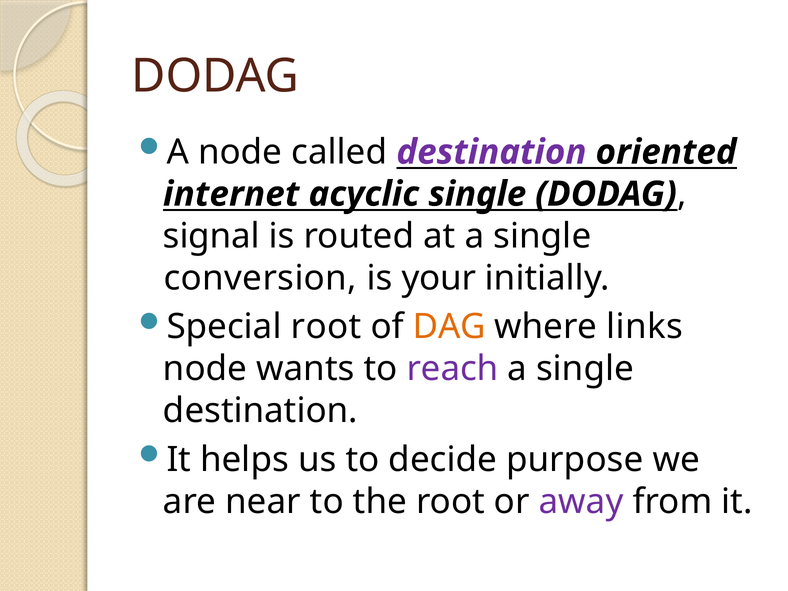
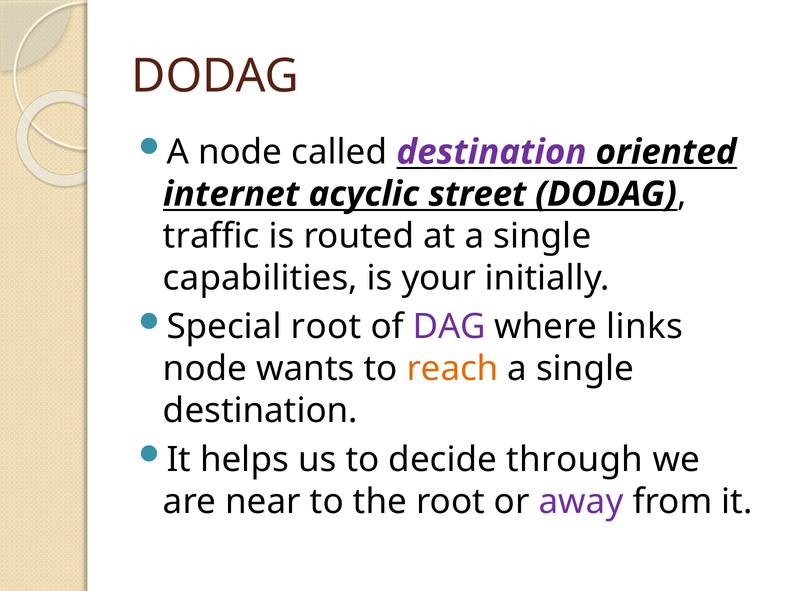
acyclic single: single -> street (477, 194)
signal: signal -> traffic (211, 236)
conversion: conversion -> capabilities (260, 278)
DAG colour: orange -> purple (449, 327)
reach colour: purple -> orange (452, 369)
purpose: purpose -> through (575, 460)
